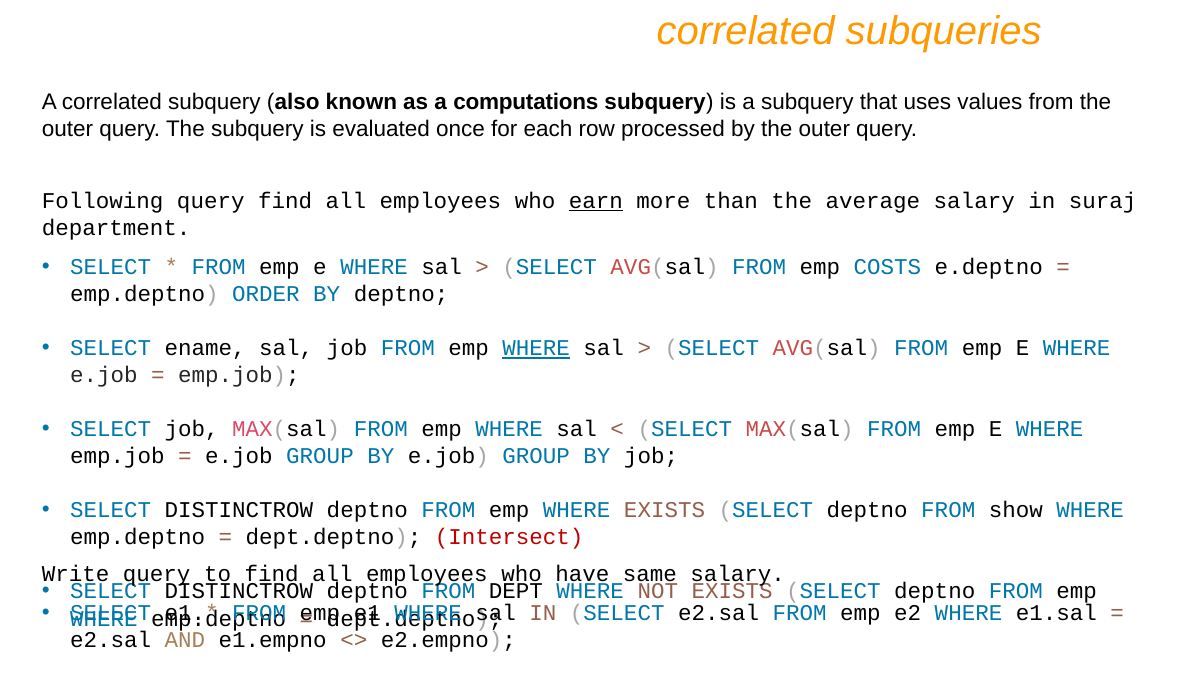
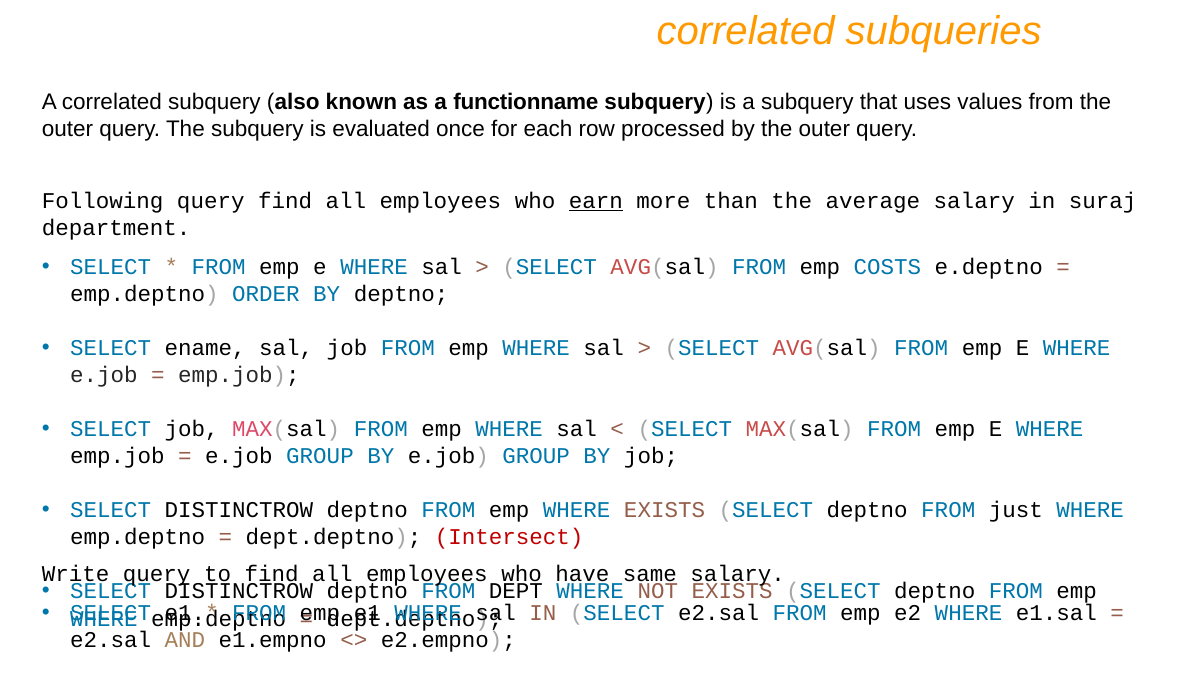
computations: computations -> functionname (526, 102)
WHERE underline: present -> none (536, 348)
show: show -> just (1016, 510)
